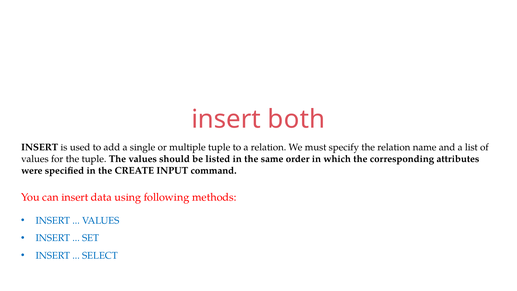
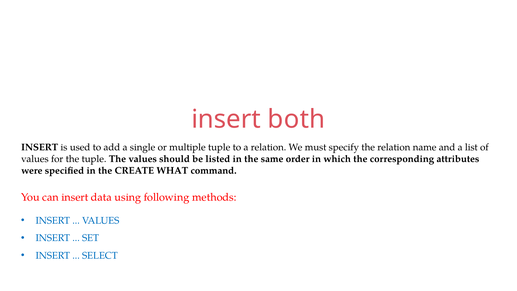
INPUT: INPUT -> WHAT (172, 171)
